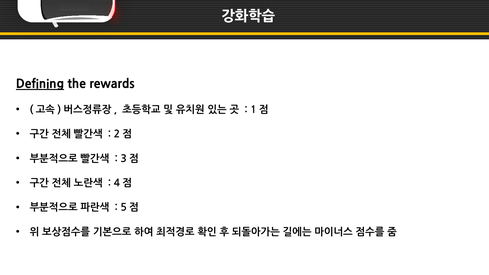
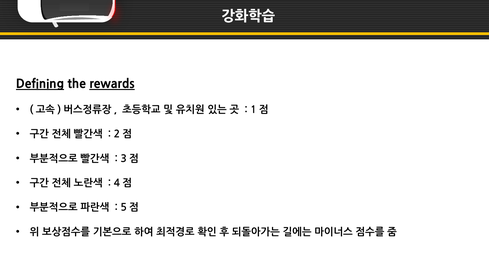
rewards underline: none -> present (112, 84)
